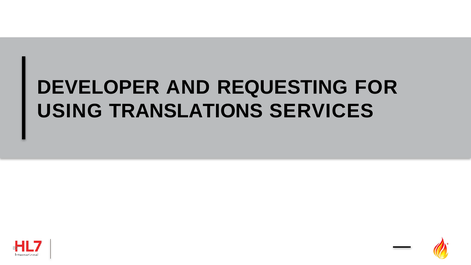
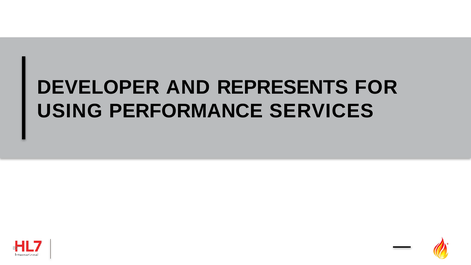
REQUESTING: REQUESTING -> REPRESENTS (283, 87)
TRANSLATIONS: TRANSLATIONS -> PERFORMANCE (186, 111)
